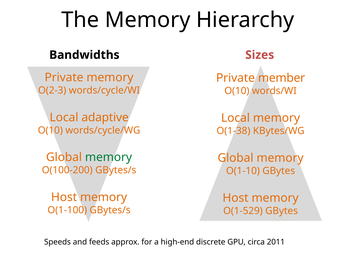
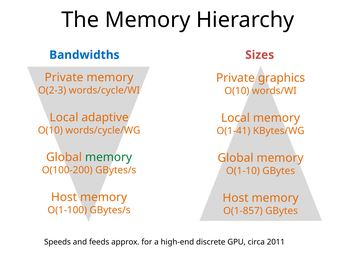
Bandwidths colour: black -> blue (84, 55)
member: member -> graphics (282, 78)
O(1-38: O(1-38 -> O(1-41 (233, 131)
O(1-529: O(1-529 -> O(1-857 (243, 211)
